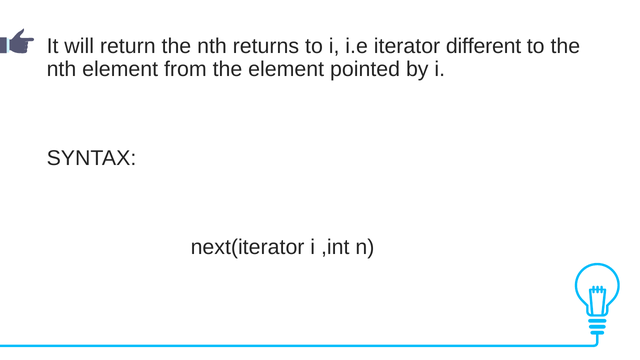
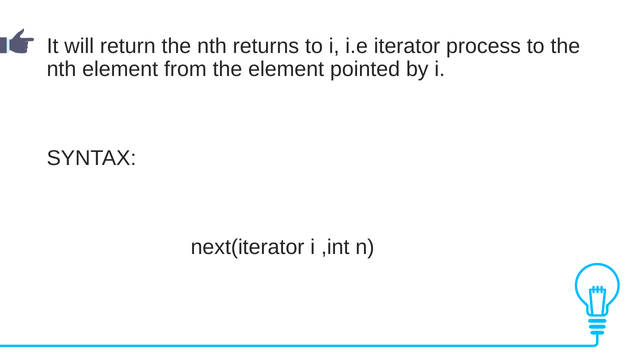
different: different -> process (483, 46)
